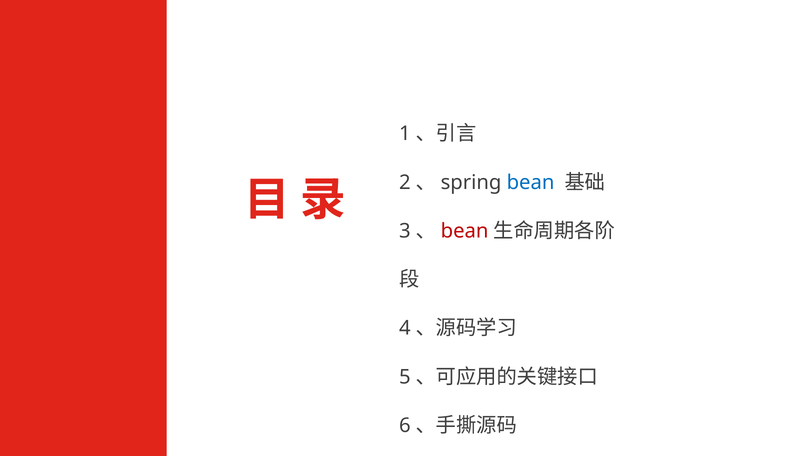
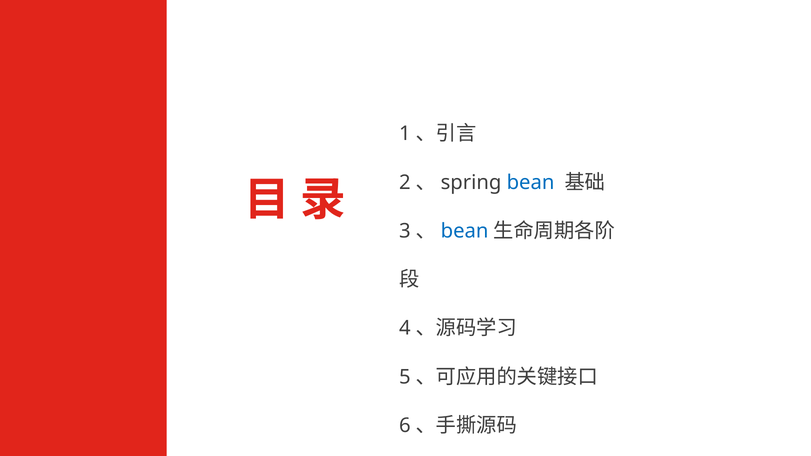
bean colour: red -> blue (465, 231)
